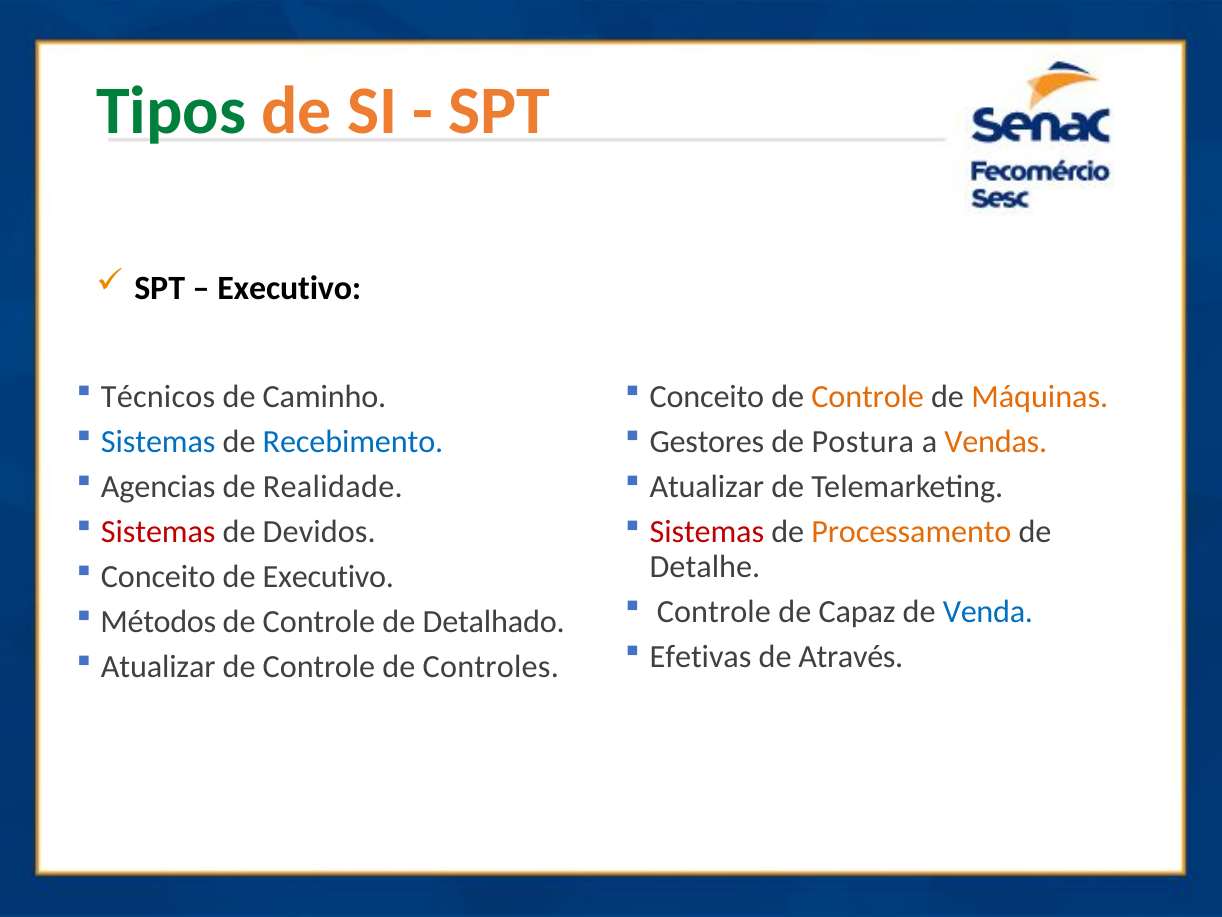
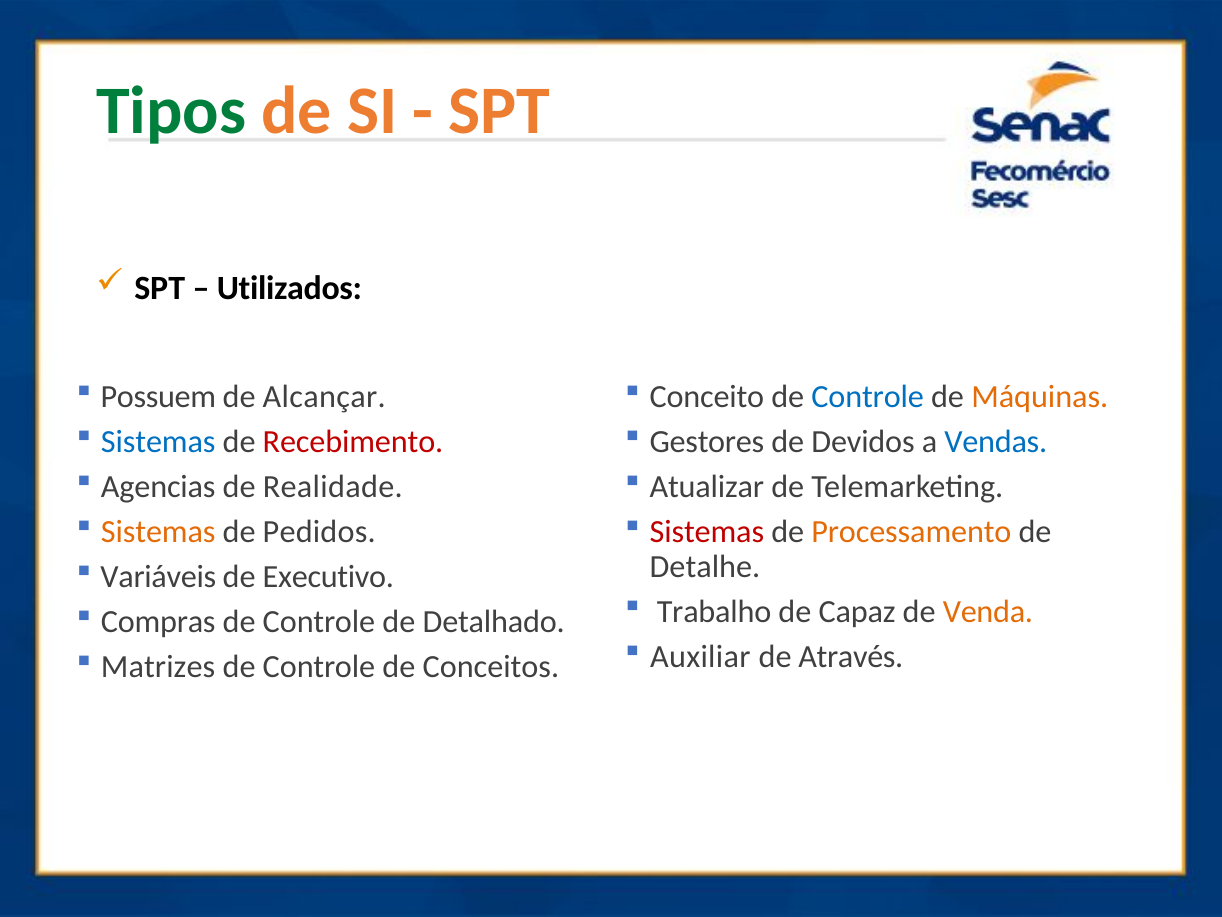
Executivo: Executivo -> Utilizados (289, 289)
Técnicos: Técnicos -> Possuem (158, 396)
Caminho: Caminho -> Alcançar (324, 396)
Controle colour: orange -> blue (868, 396)
Recebimento colour: blue -> red (353, 441)
Postura: Postura -> Devidos (863, 441)
Vendas colour: orange -> blue (996, 441)
Sistemas colour: red -> orange (158, 531)
Devidos: Devidos -> Pedidos (319, 531)
Conceito: Conceito -> Variáveis (158, 576)
Controle: Controle -> Trabalho (714, 611)
Venda colour: blue -> orange (988, 611)
Métodos: Métodos -> Compras (158, 621)
Efetivas: Efetivas -> Auxiliar (700, 656)
Atualizar: Atualizar -> Matrizes (158, 666)
Controles: Controles -> Conceitos (491, 666)
